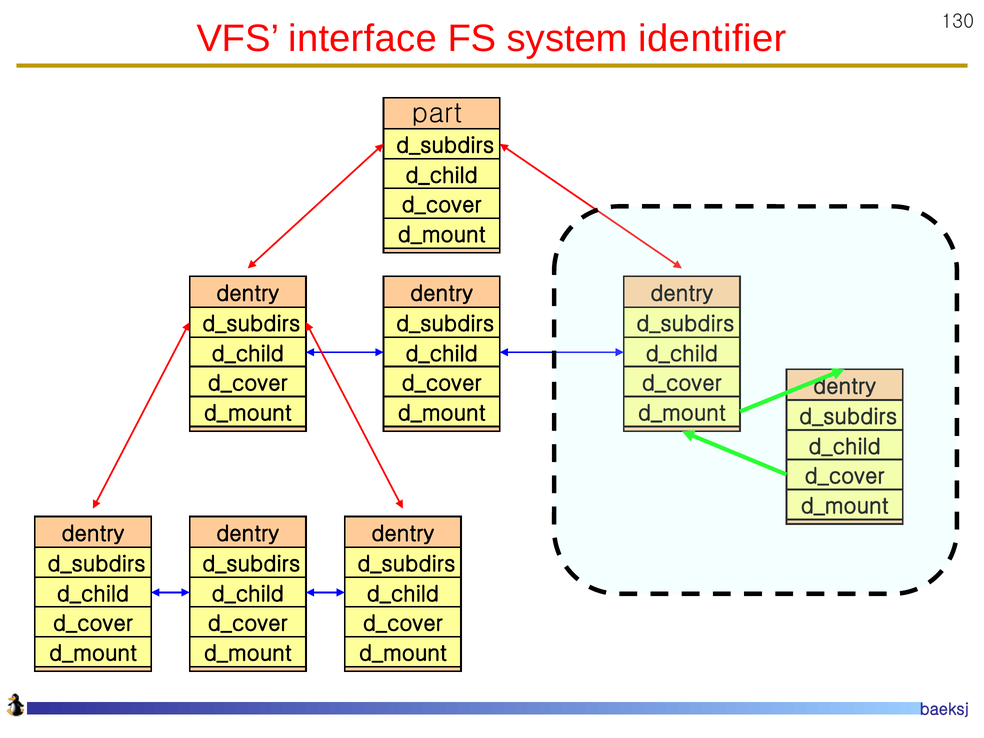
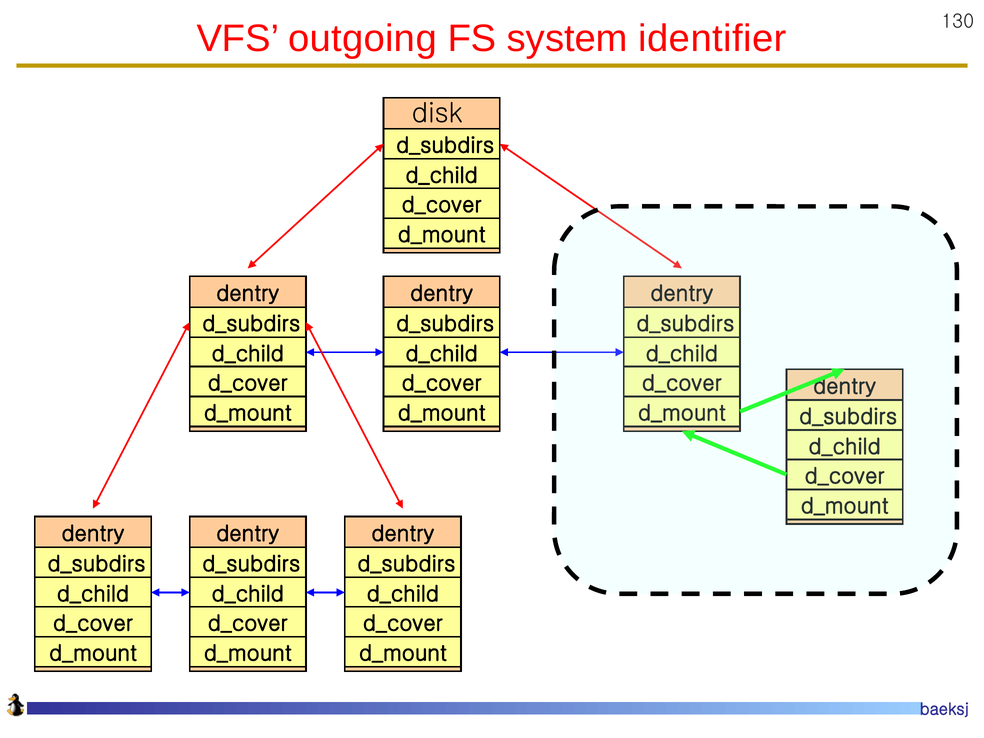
interface: interface -> outgoing (363, 39)
part: part -> disk (437, 113)
